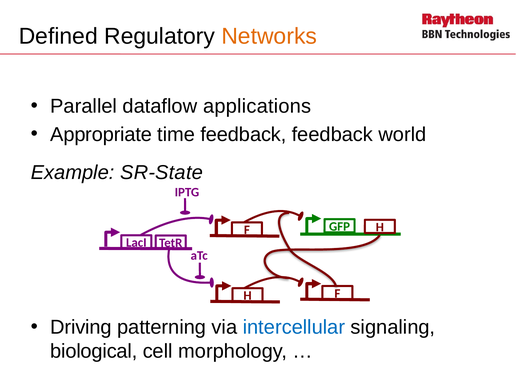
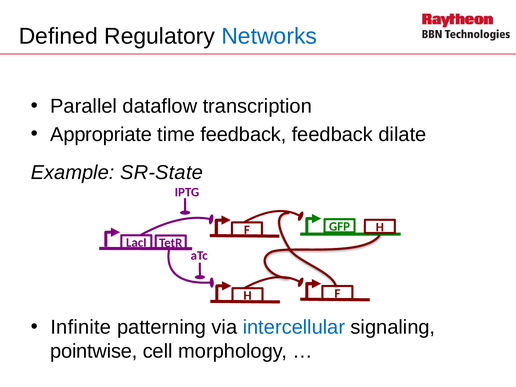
Networks colour: orange -> blue (269, 36)
applications: applications -> transcription (257, 106)
world: world -> dilate (402, 134)
Driving: Driving -> Infinite (81, 327)
biological: biological -> pointwise (94, 351)
